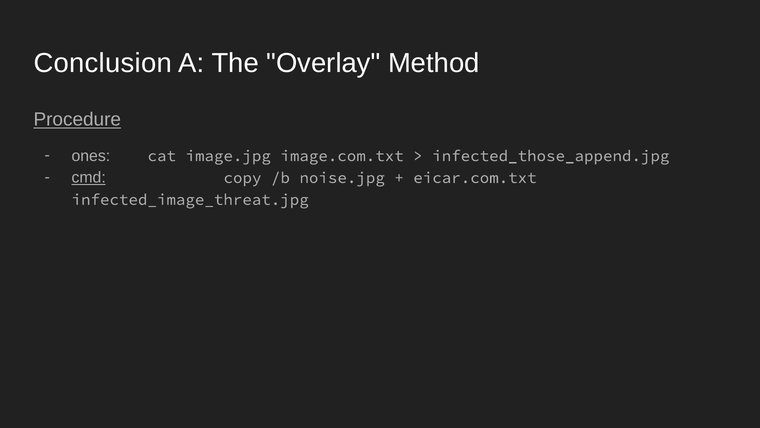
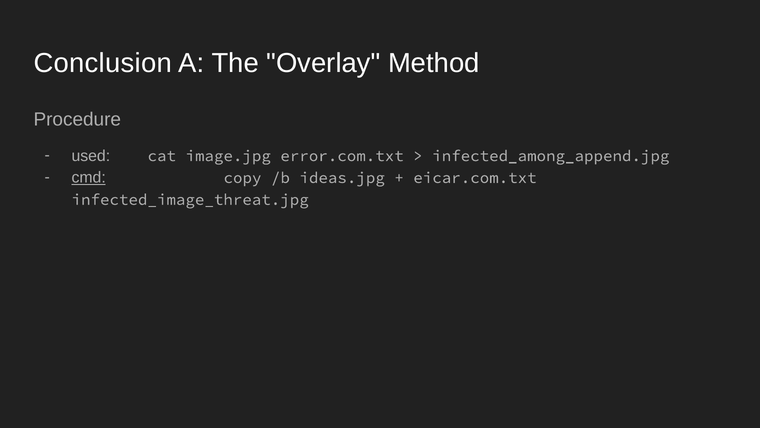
Procedure underline: present -> none (77, 120)
ones: ones -> used (91, 156)
image.com.txt: image.com.txt -> error.com.txt (342, 156)
infected_those_append.jpg: infected_those_append.jpg -> infected_among_append.jpg (551, 156)
noise.jpg: noise.jpg -> ideas.jpg (342, 178)
